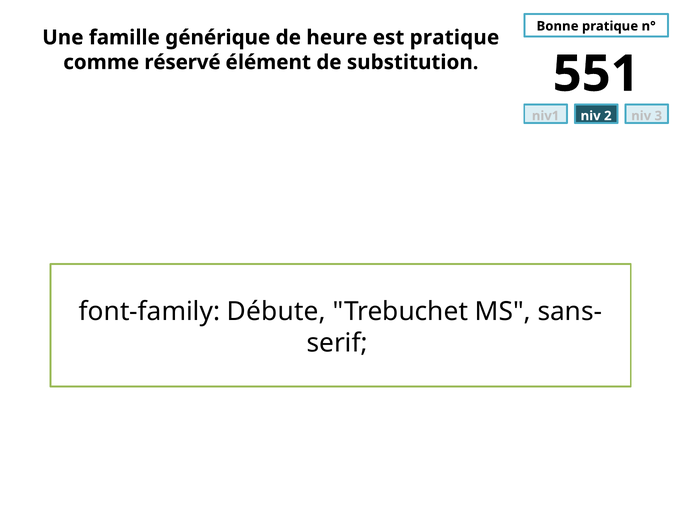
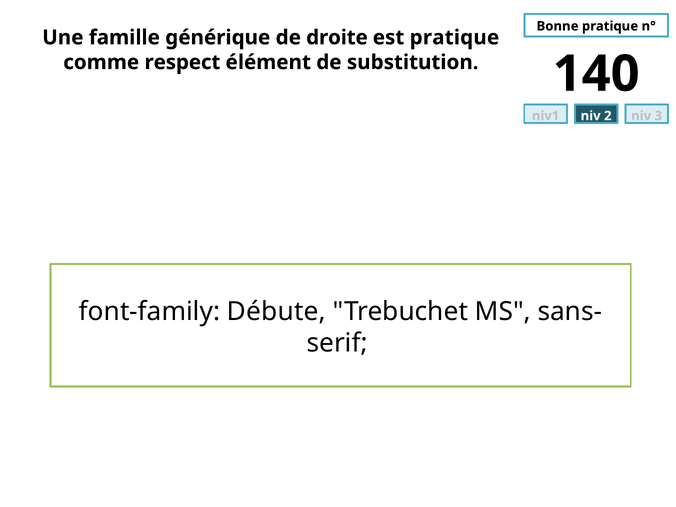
heure: heure -> droite (337, 38)
réservé: réservé -> respect (182, 62)
551: 551 -> 140 (596, 74)
